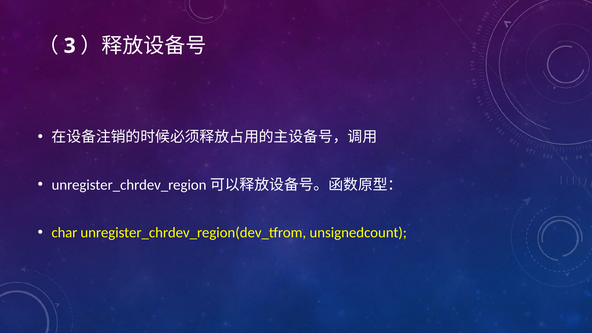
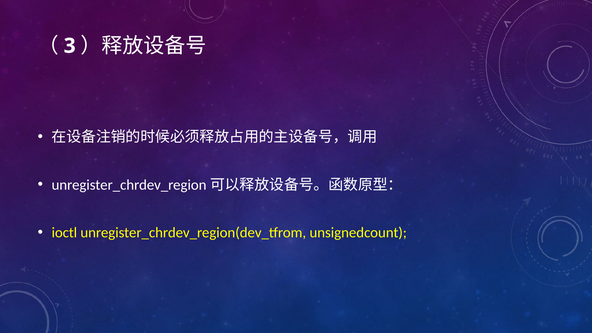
char: char -> ioctl (64, 233)
